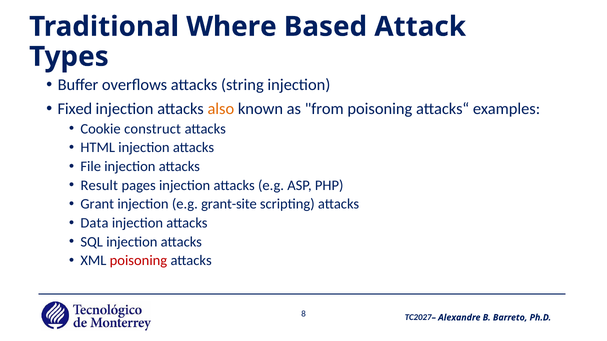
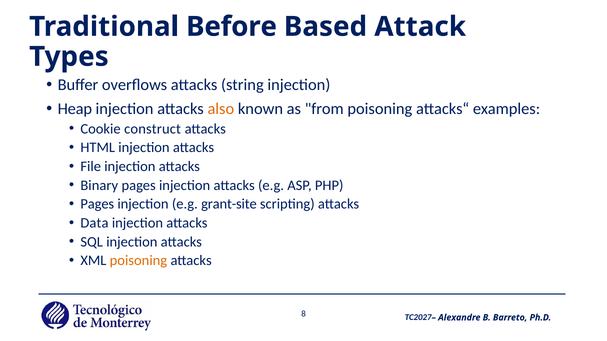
Where: Where -> Before (232, 27)
Fixed: Fixed -> Heap (75, 109)
Result: Result -> Binary (99, 185)
Grant: Grant -> Pages (97, 204)
poisoning colour: red -> orange (138, 261)
